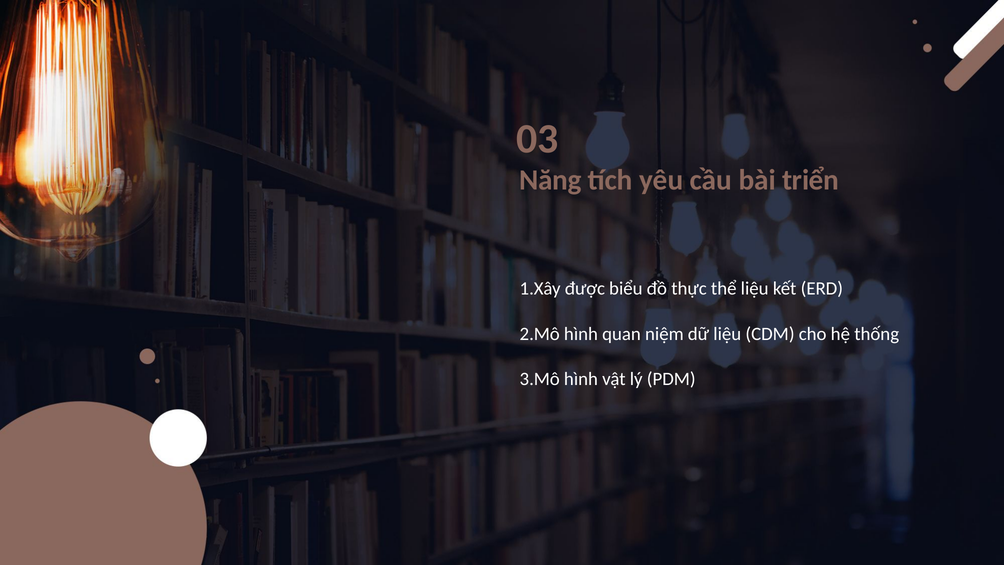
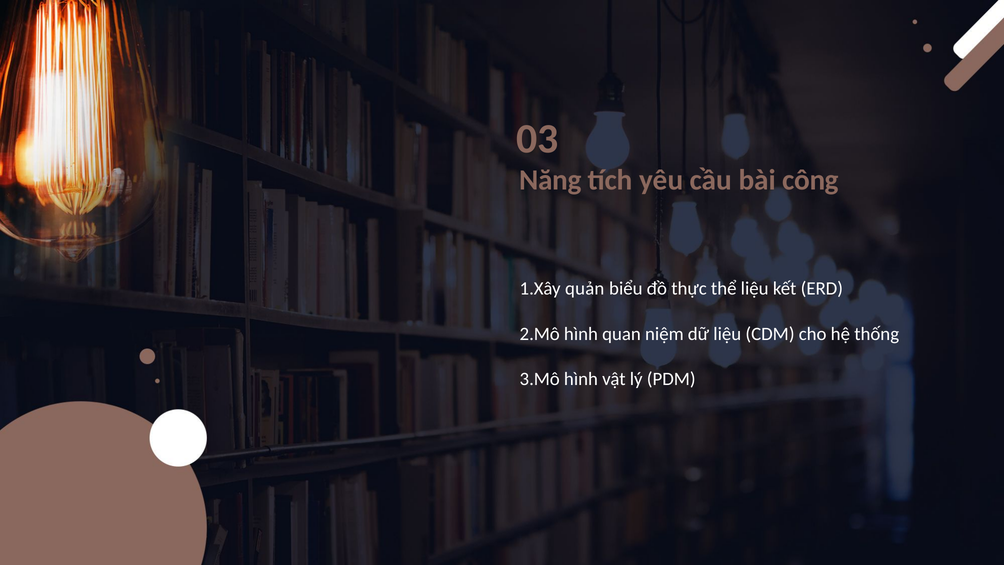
triển: triển -> công (811, 180)
được: được -> quản (585, 289)
